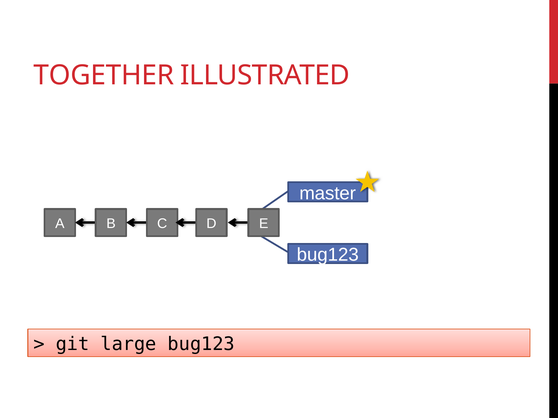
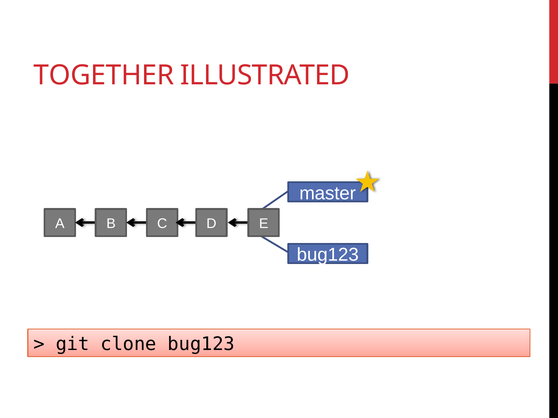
large: large -> clone (129, 345)
